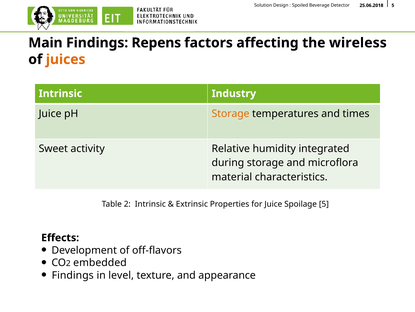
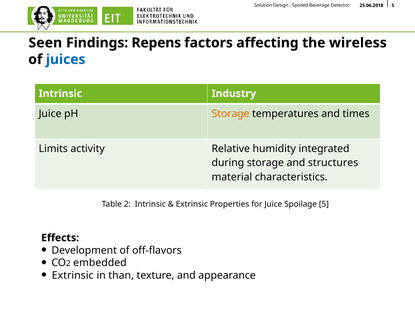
Main: Main -> Seen (45, 43)
juices colour: orange -> blue (66, 59)
Sweet: Sweet -> Limits (53, 148)
microflora: microflora -> structures (333, 162)
Findings: Findings -> Extrinsic (73, 275)
level: level -> than (121, 275)
